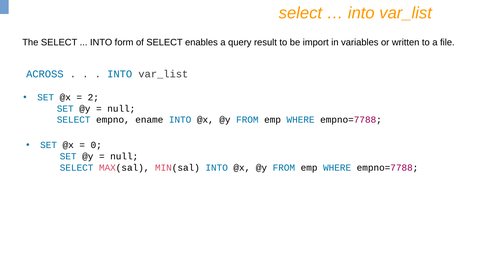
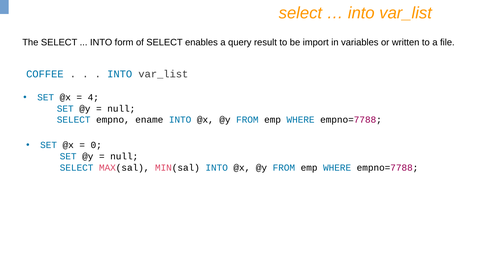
ACROSS: ACROSS -> COFFEE (45, 74)
2: 2 -> 4 (93, 98)
